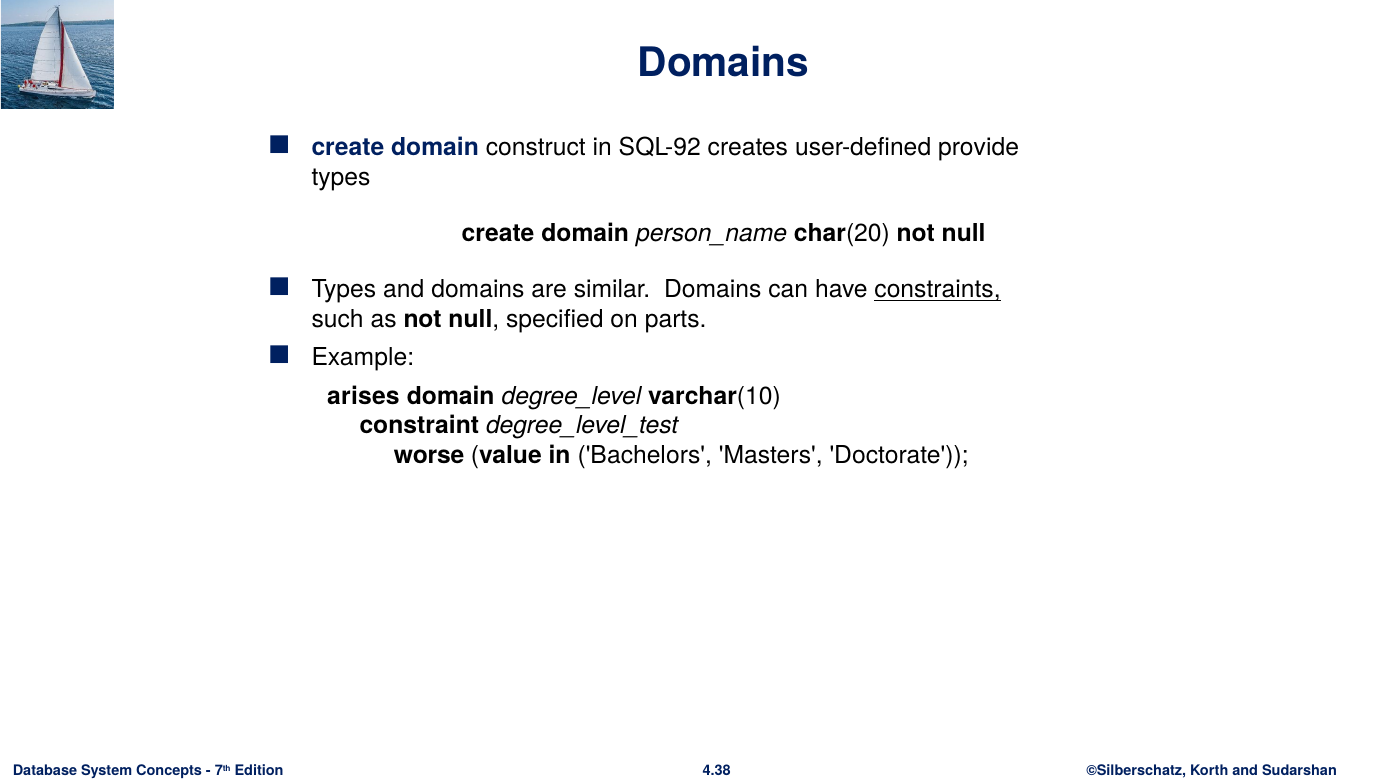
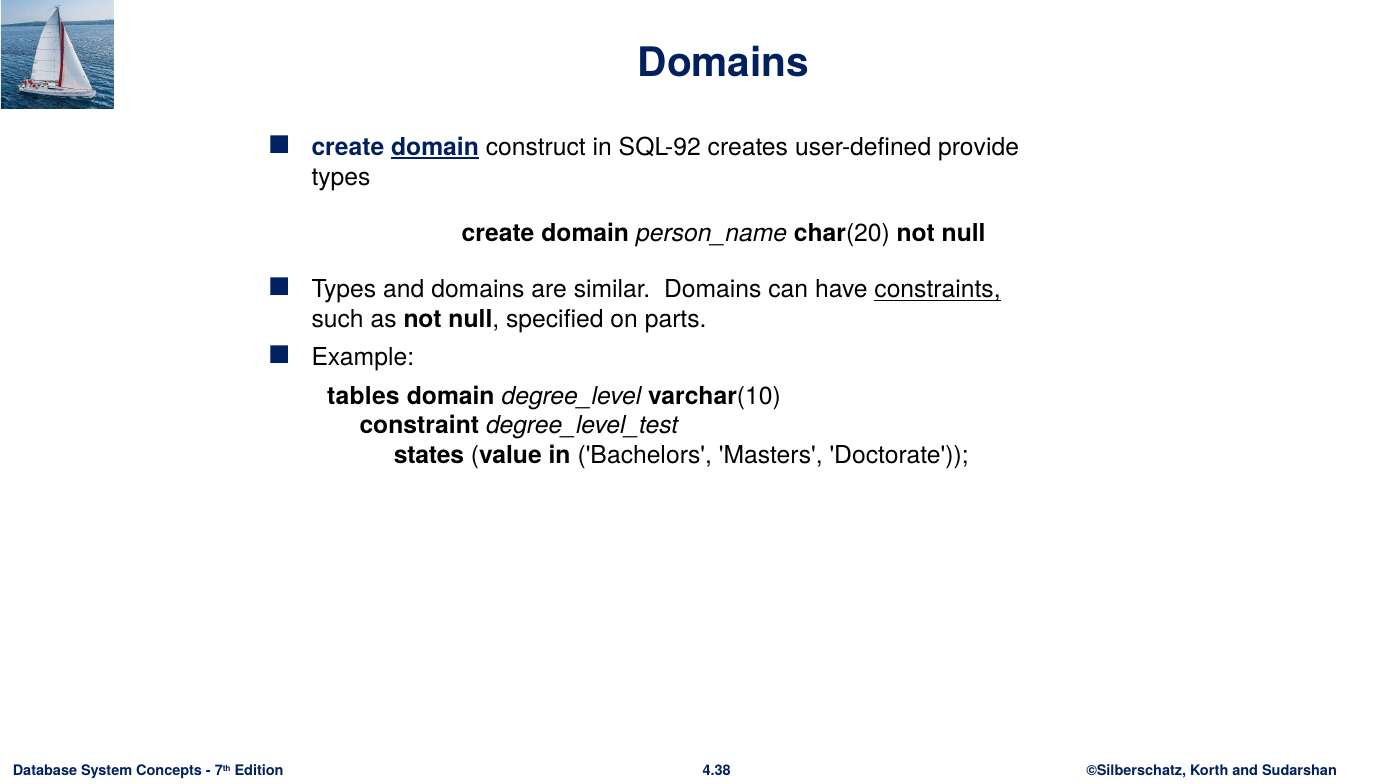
domain underline: none -> present (435, 148)
arises: arises -> tables (363, 396)
worse: worse -> states (429, 455)
